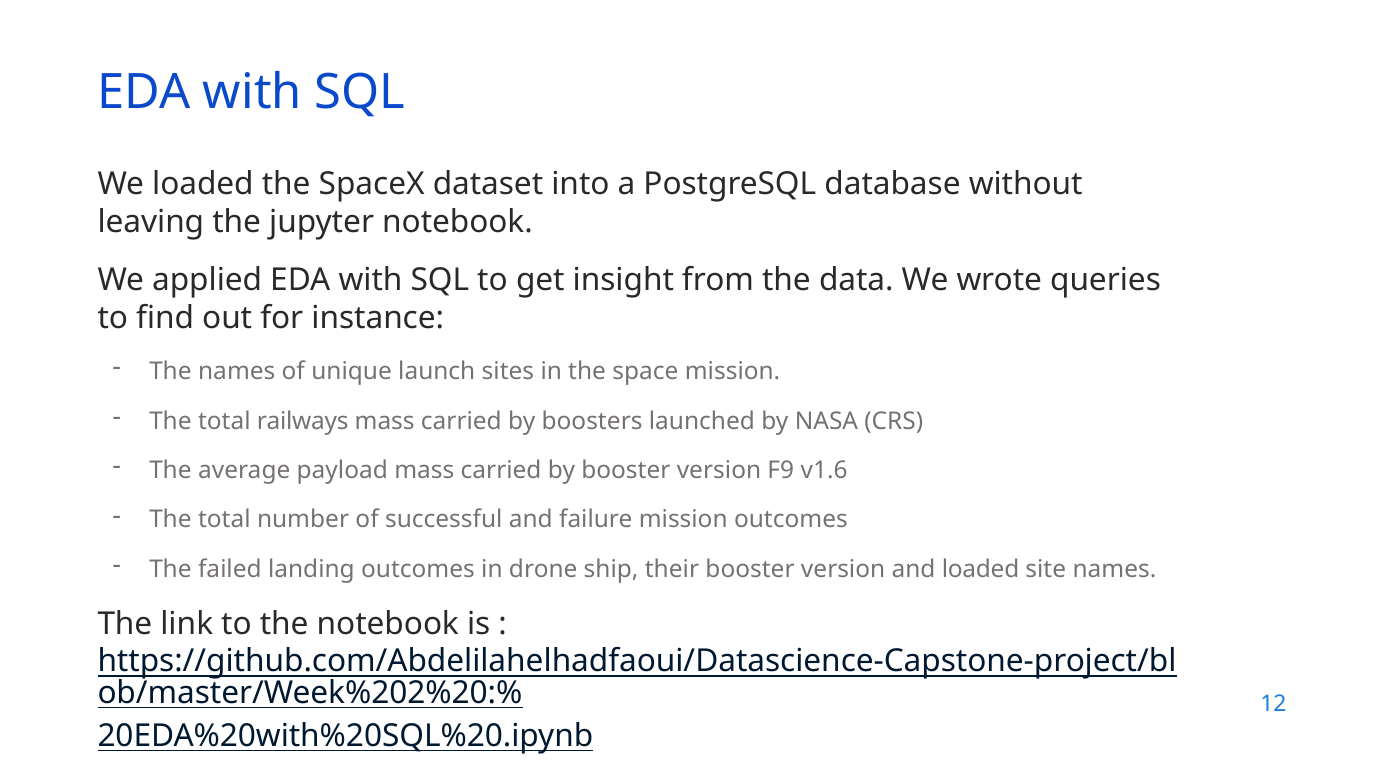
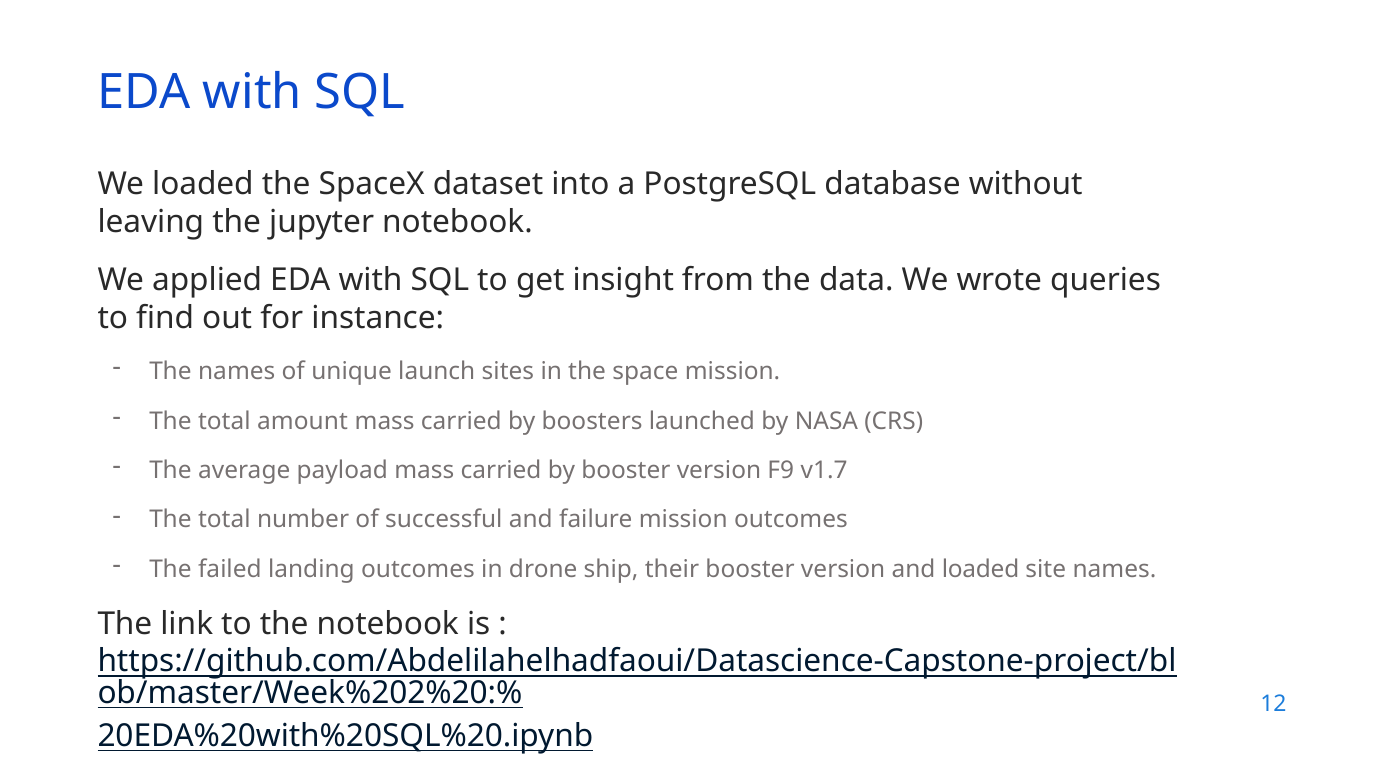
railways: railways -> amount (302, 421)
v1.6: v1.6 -> v1.7 (824, 471)
